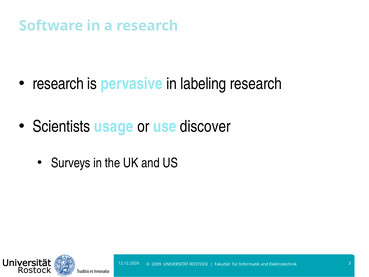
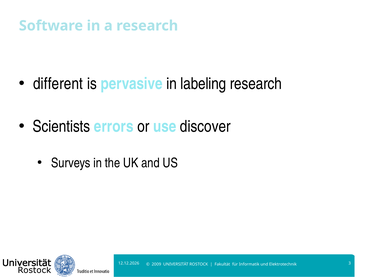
research: research -> different (58, 84)
usage: usage -> errors (114, 126)
